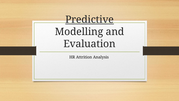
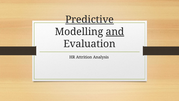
and underline: none -> present (115, 32)
